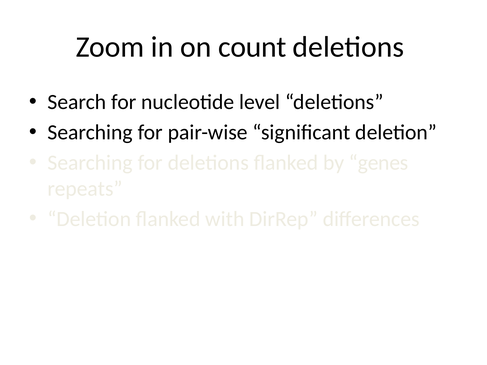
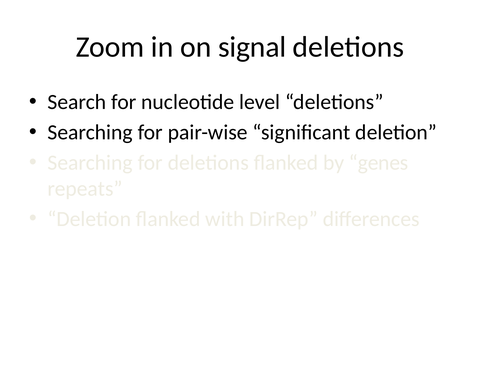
count: count -> signal (252, 47)
